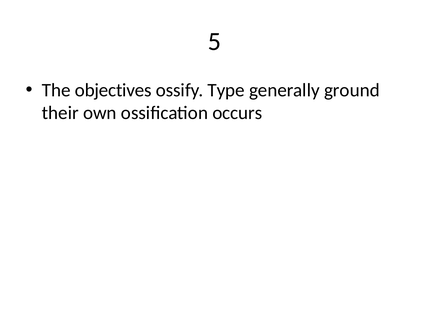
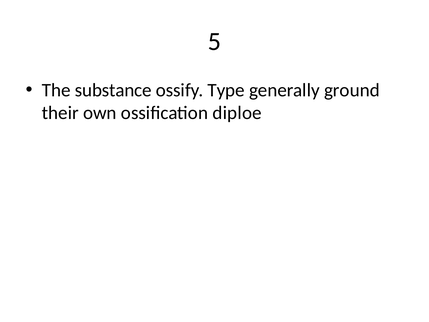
objectives: objectives -> substance (113, 90)
occurs: occurs -> diploe (237, 113)
